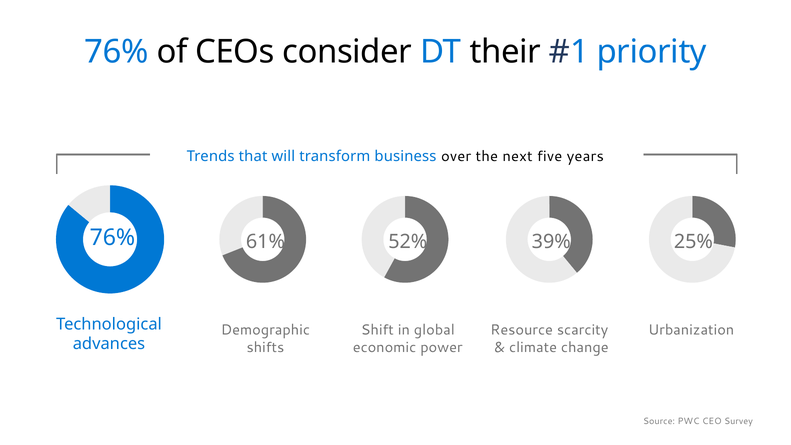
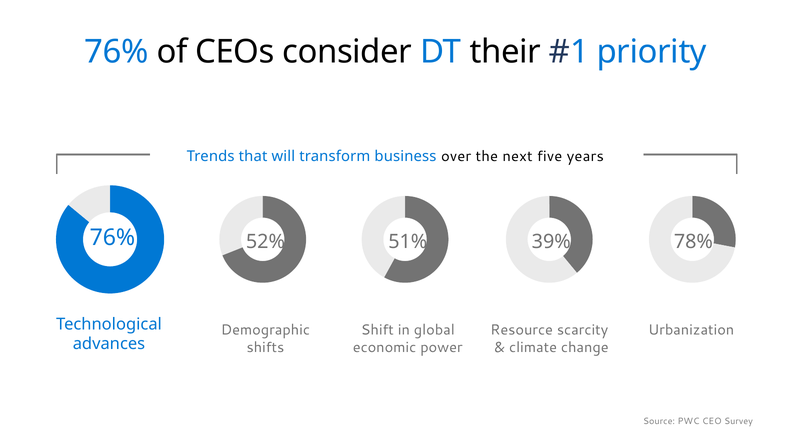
61%: 61% -> 52% (265, 242)
52%: 52% -> 51% (408, 242)
25%: 25% -> 78% (693, 242)
